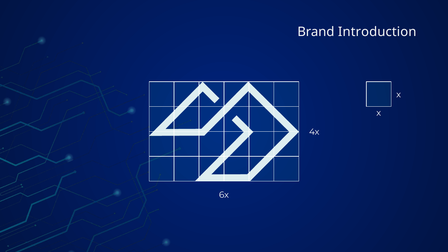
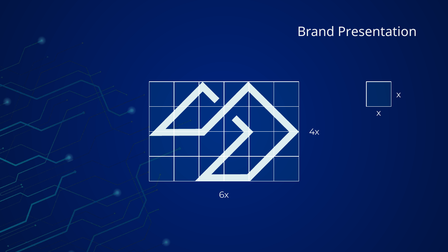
Introduction: Introduction -> Presentation (377, 32)
